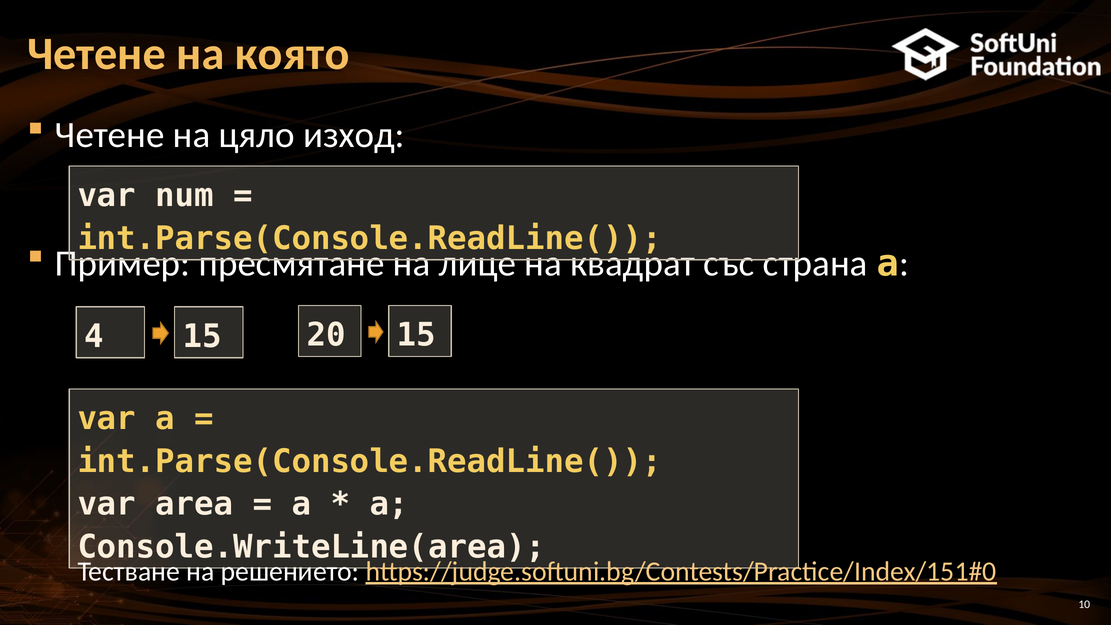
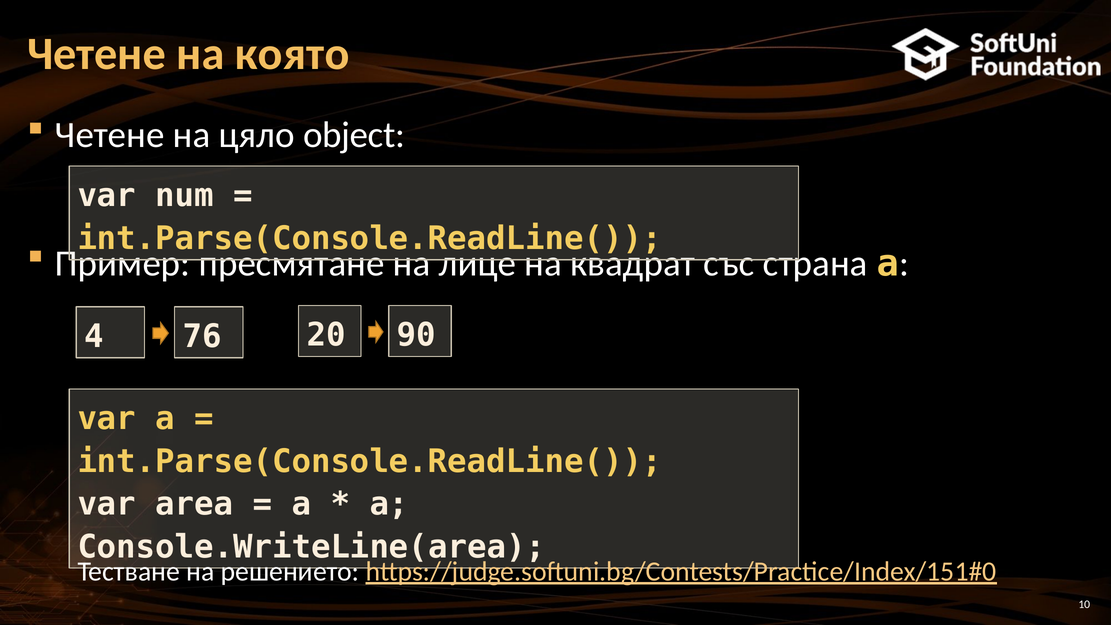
изход: изход -> object (354, 135)
4 15: 15 -> 76 (202, 336)
20 15: 15 -> 90 (416, 335)
